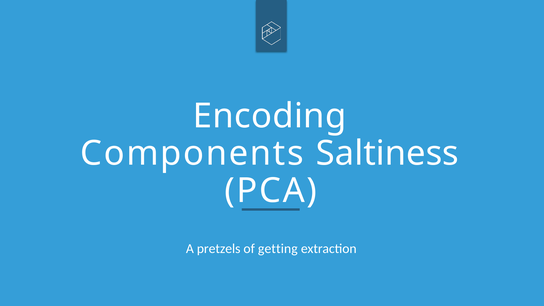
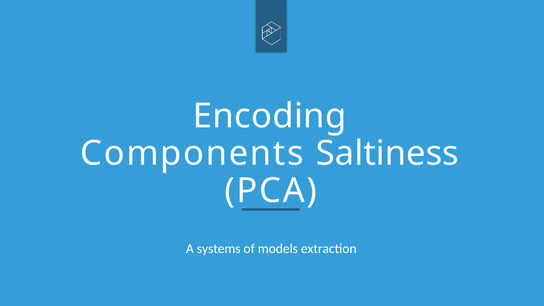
pretzels: pretzels -> systems (219, 249)
getting: getting -> models (278, 249)
